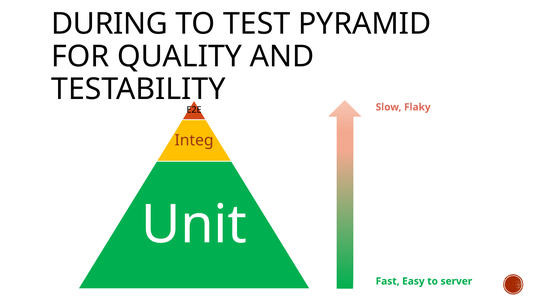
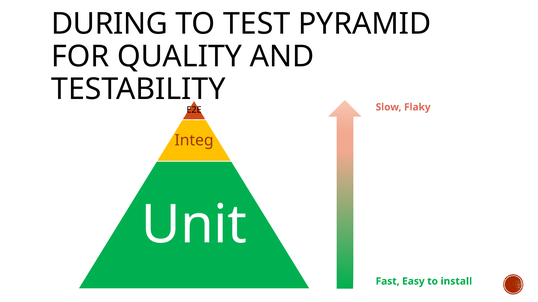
server: server -> install (456, 282)
